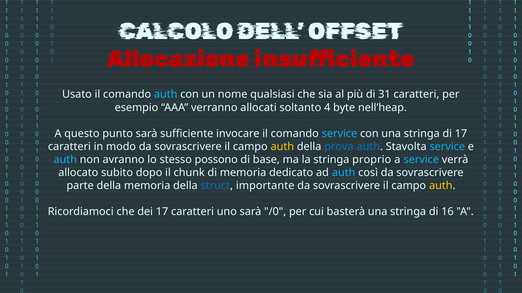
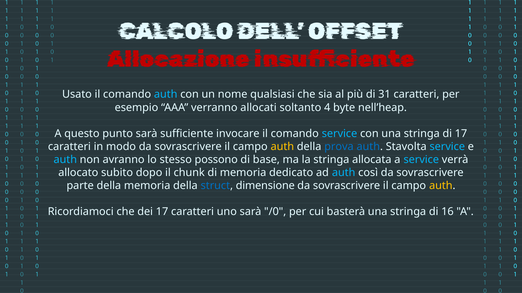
proprio: proprio -> allocata (372, 160)
importante: importante -> dimensione (265, 186)
